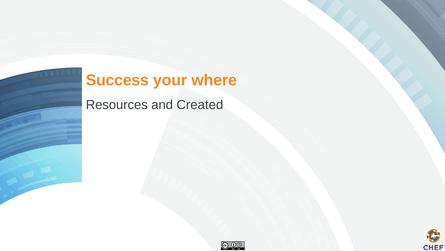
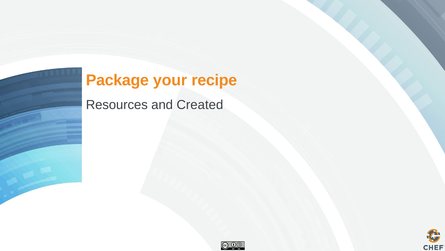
Success: Success -> Package (117, 80)
where: where -> recipe (214, 80)
